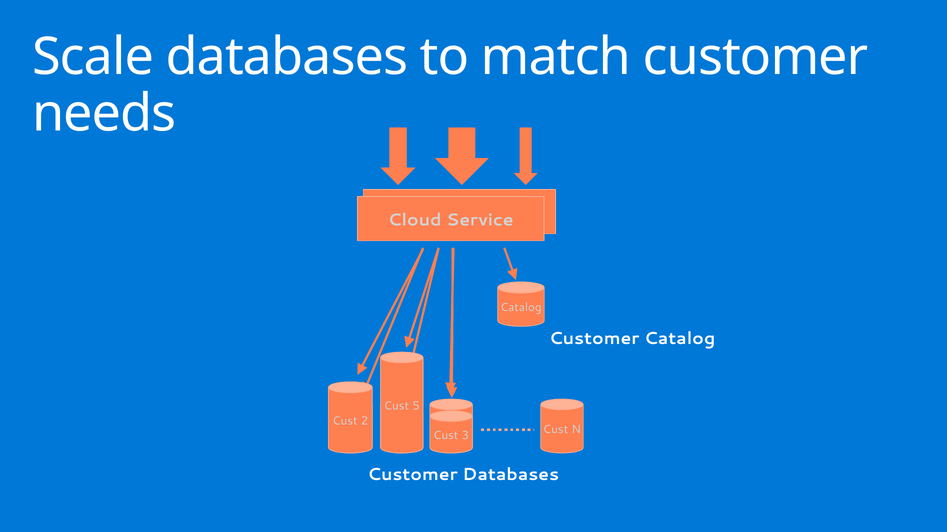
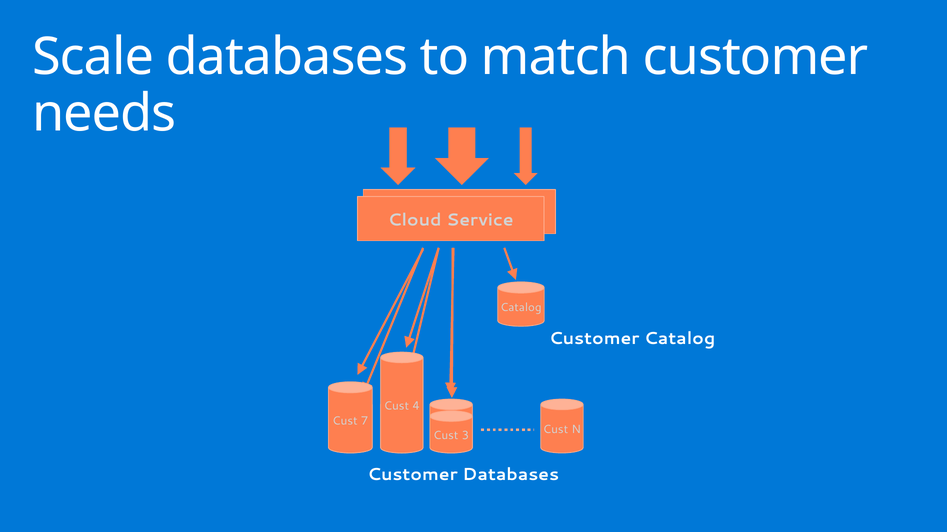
5: 5 -> 4 (416, 407)
2: 2 -> 7 (365, 421)
